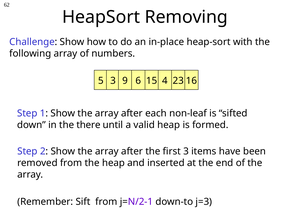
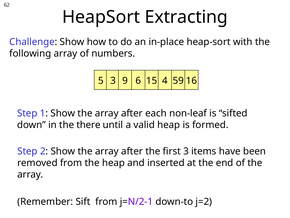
Removing: Removing -> Extracting (186, 17)
23: 23 -> 59 (178, 80)
j=3: j=3 -> j=2 (204, 201)
